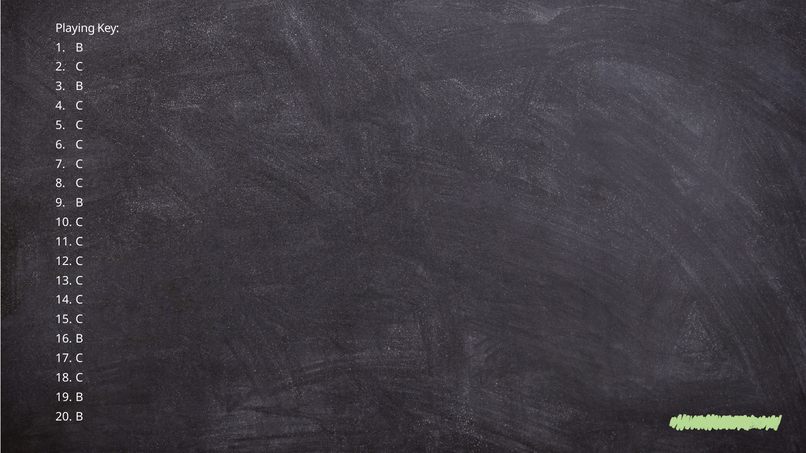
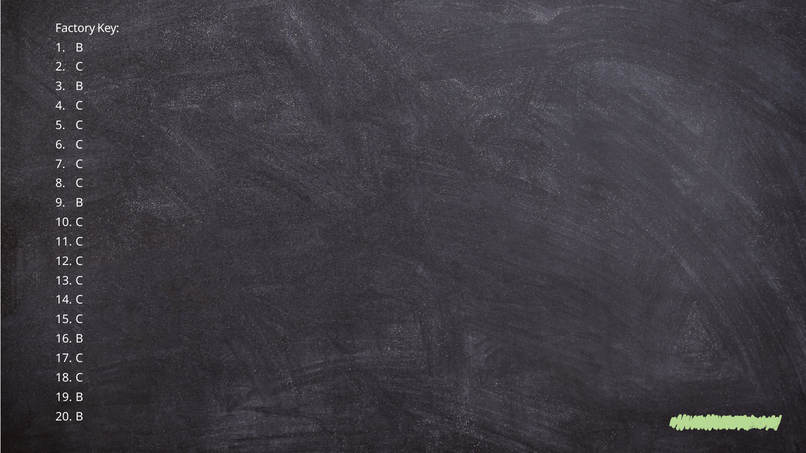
Playing: Playing -> Factory (75, 28)
